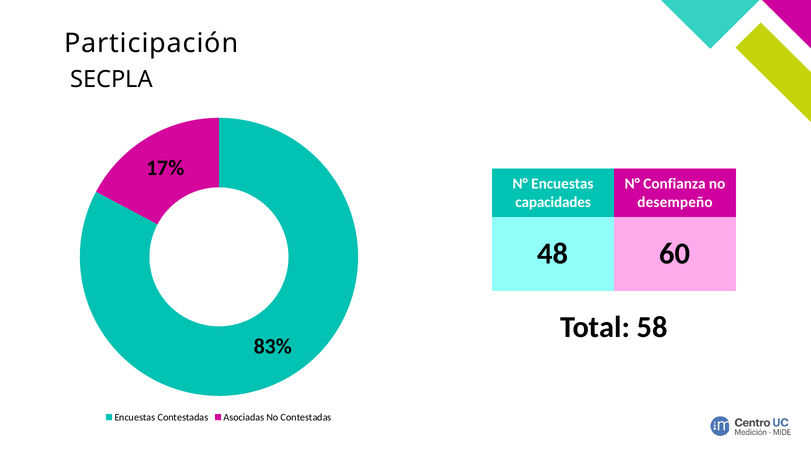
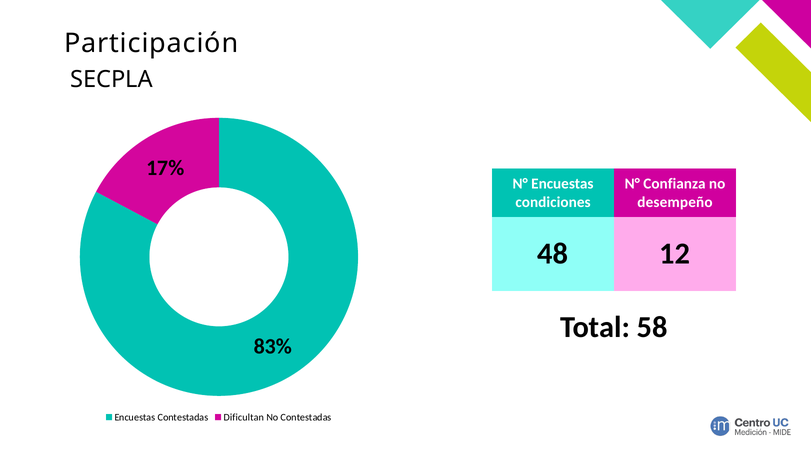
capacidades: capacidades -> condiciones (553, 202)
60: 60 -> 12 (675, 254)
Asociadas: Asociadas -> Dificultan (244, 417)
